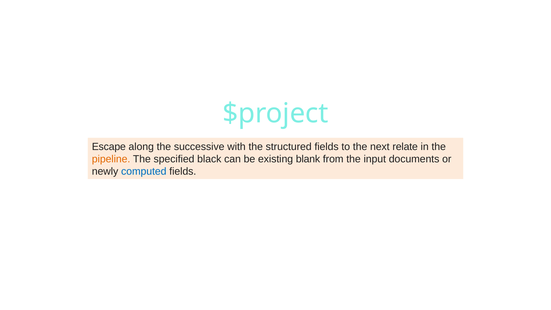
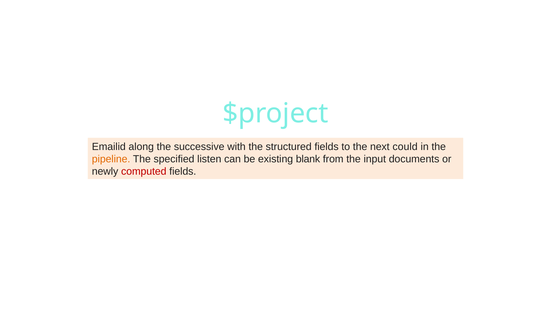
Escape: Escape -> Emailid (109, 147)
relate: relate -> could (405, 147)
black: black -> listen (209, 159)
computed colour: blue -> red (144, 172)
